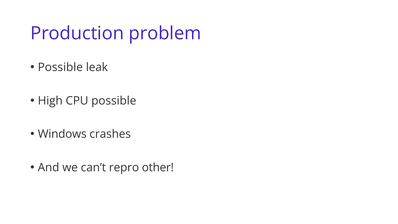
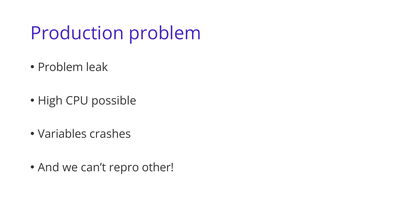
Possible: Possible -> Problem (60, 67)
Windows: Windows -> Variables (62, 134)
